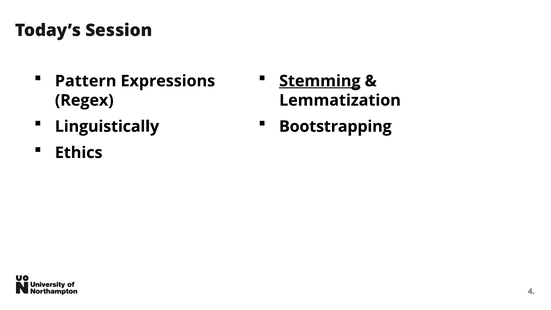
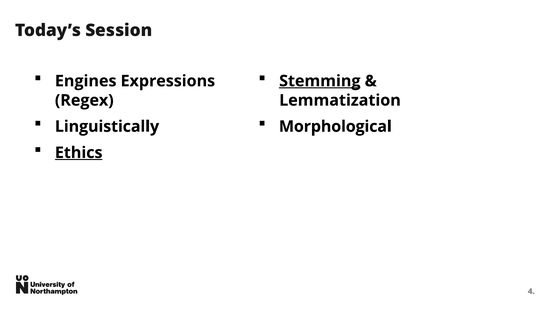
Pattern: Pattern -> Engines (86, 81)
Bootstrapping: Bootstrapping -> Morphological (335, 126)
Ethics underline: none -> present (79, 153)
